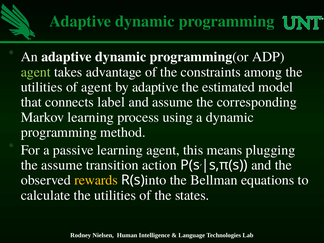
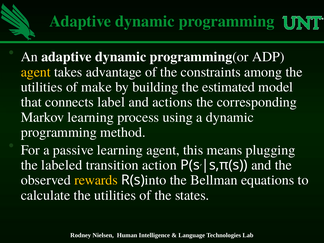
agent colour: light green -> yellow (36, 72)
of agent: agent -> make (96, 87)
by adaptive: adaptive -> building (155, 87)
and assume: assume -> actions (172, 102)
the assume: assume -> labeled (62, 165)
